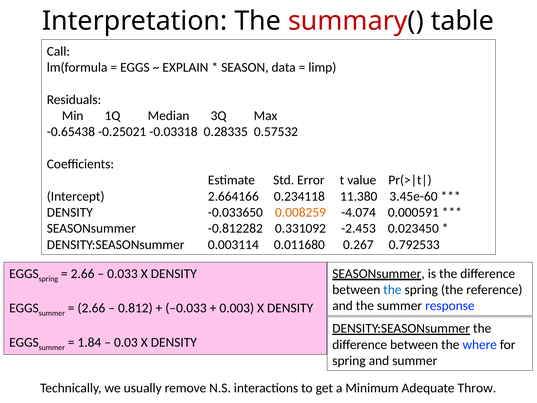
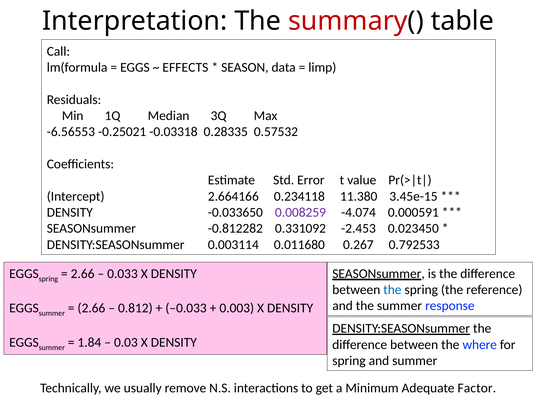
EXPLAIN: EXPLAIN -> EFFECTS (185, 67)
-0.65438: -0.65438 -> -6.56553 (71, 132)
3.45e-60: 3.45e-60 -> 3.45e-15 (413, 196)
0.008259 colour: orange -> purple (300, 212)
Throw: Throw -> Factor (477, 388)
